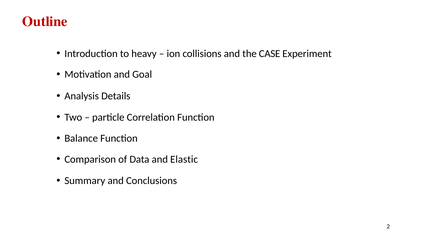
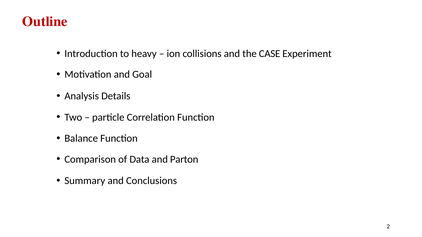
Elastic: Elastic -> Parton (184, 160)
